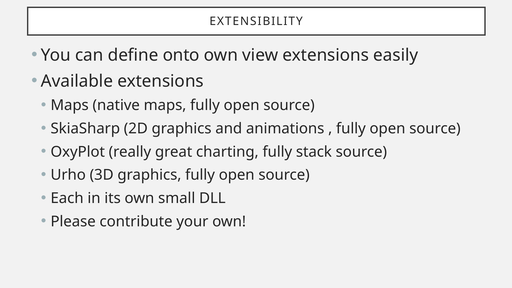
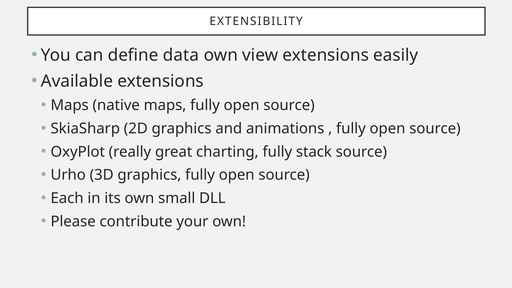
onto: onto -> data (181, 55)
